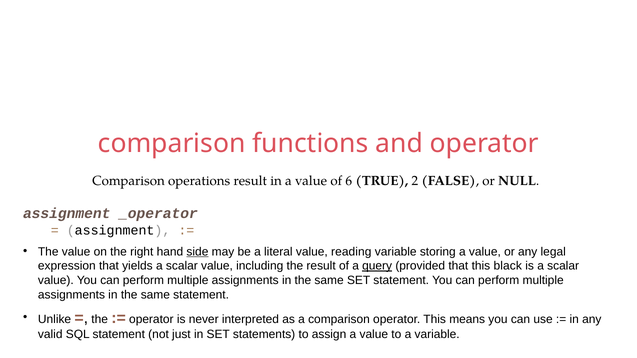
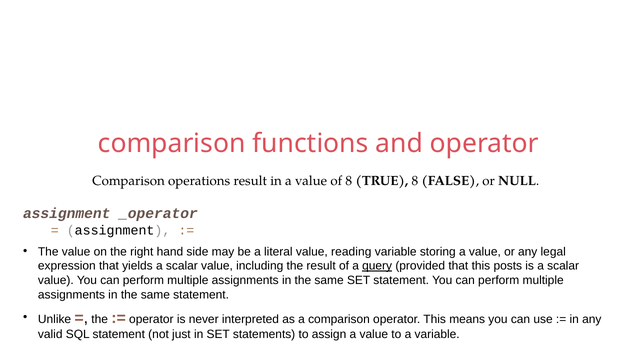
of 6: 6 -> 8 (349, 181)
TRUE 2: 2 -> 8 (415, 181)
side underline: present -> none (197, 252)
black: black -> posts (508, 266)
